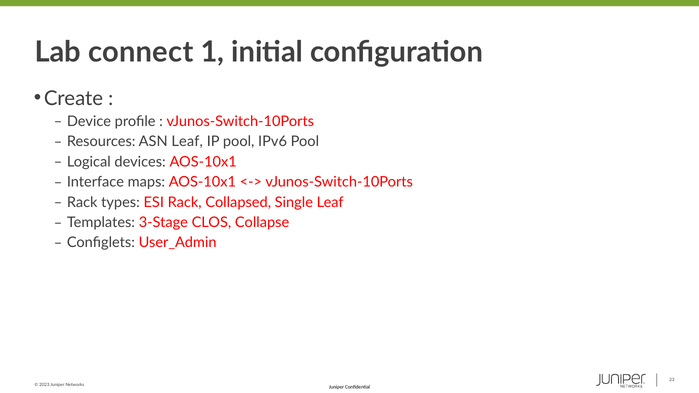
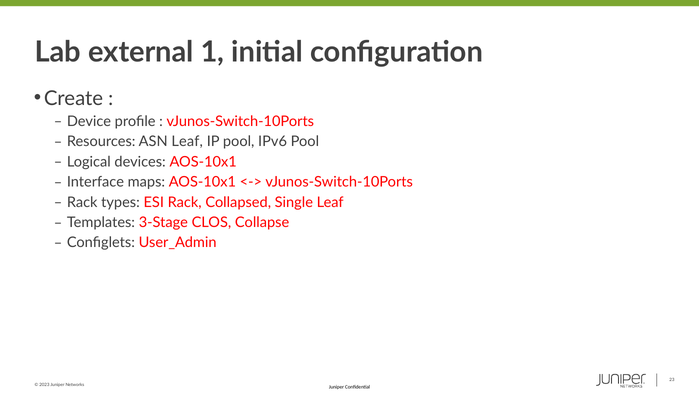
connect: connect -> external (141, 52)
